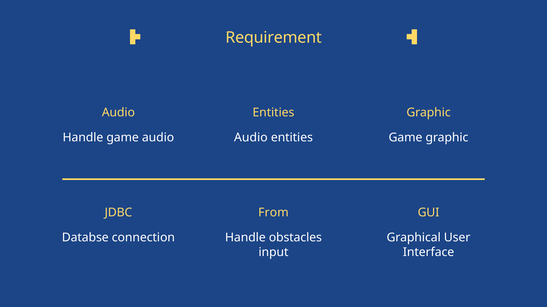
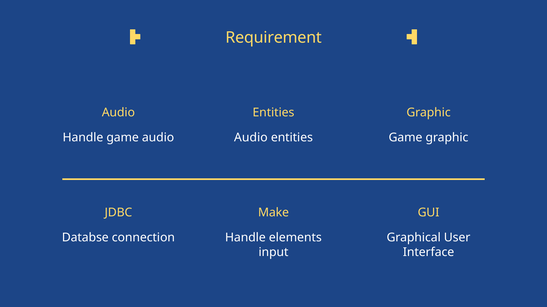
From: From -> Make (274, 213)
obstacles: obstacles -> elements (295, 238)
